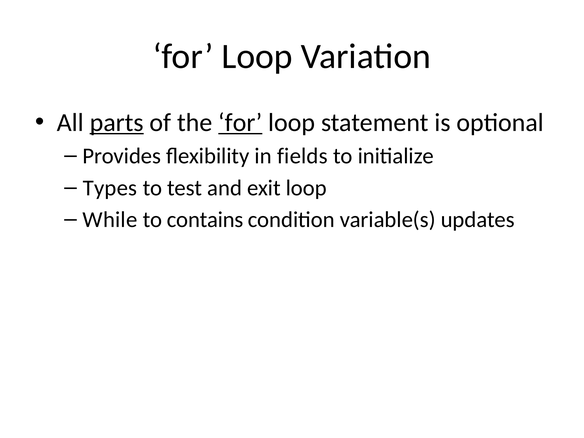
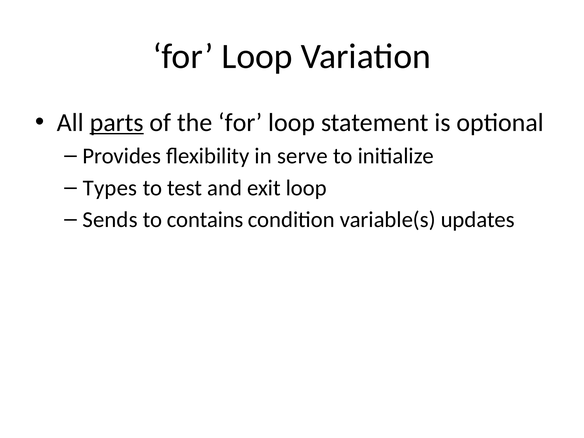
for underline: present -> none (240, 123)
fields: fields -> serve (302, 156)
While: While -> Sends (110, 220)
